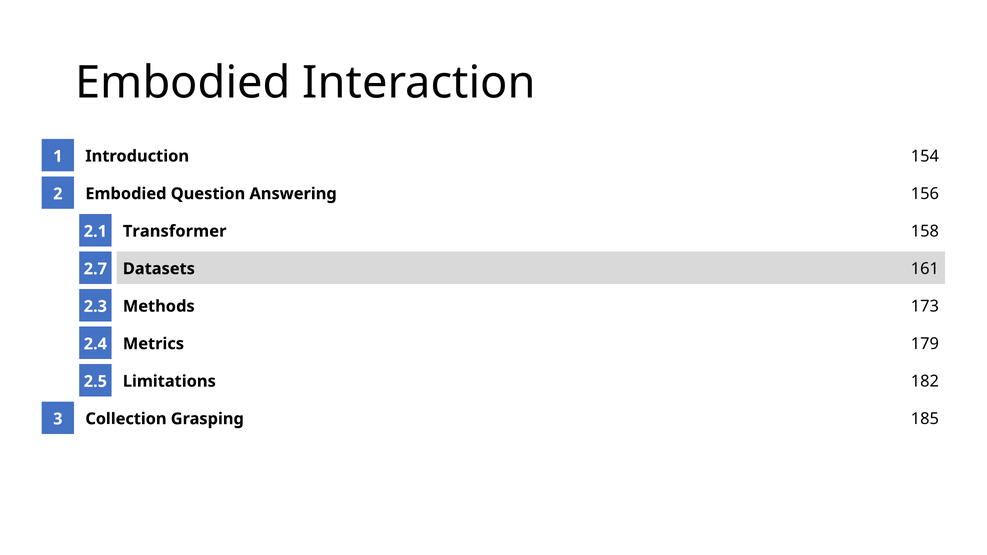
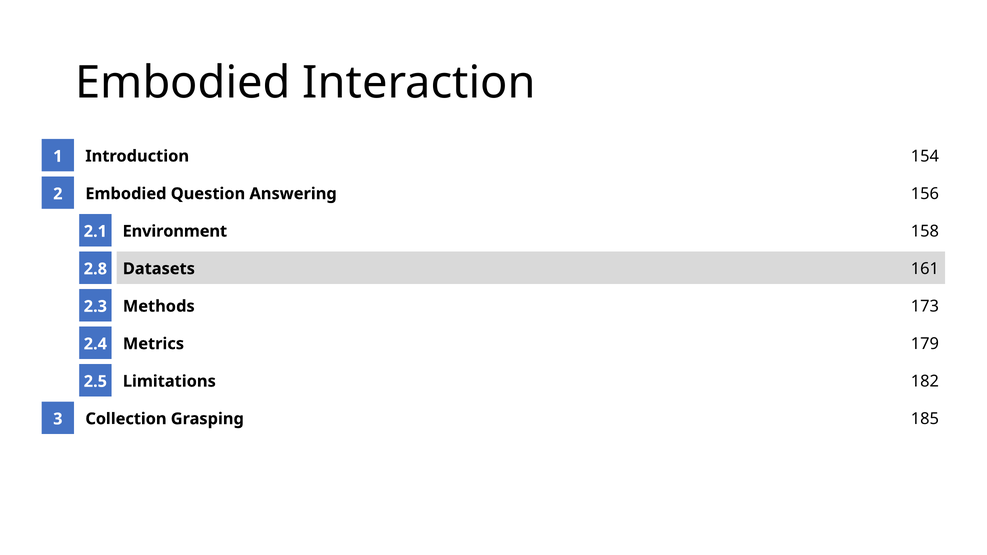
Transformer: Transformer -> Environment (175, 231)
2.7: 2.7 -> 2.8 (95, 269)
